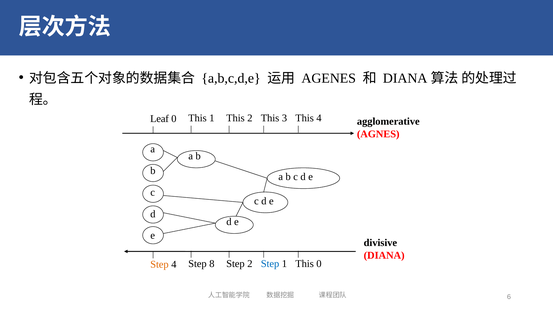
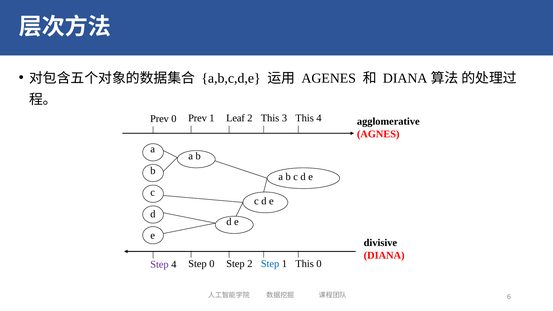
Leaf: Leaf -> Prev (159, 119)
0 This: This -> Prev (198, 118)
This: This -> Leaf (236, 118)
Step colour: orange -> purple (159, 265)
Step 8: 8 -> 0 (212, 264)
